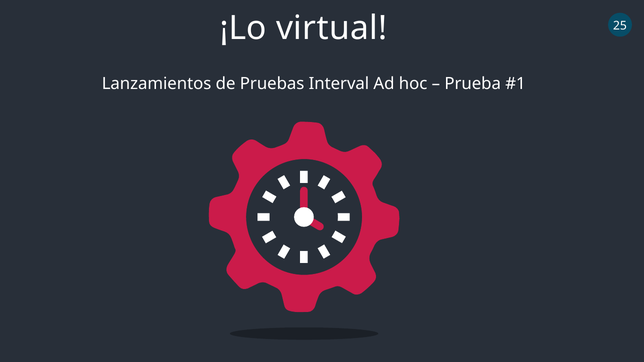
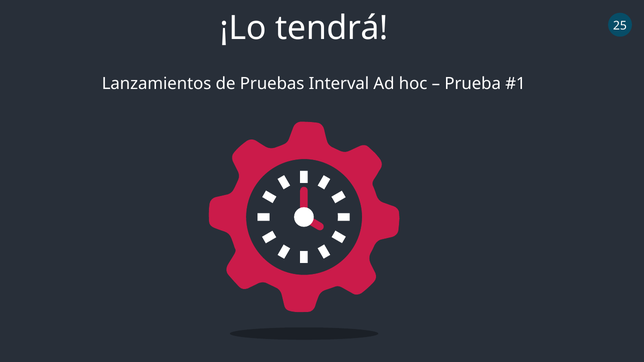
virtual: virtual -> tendrá (332, 28)
